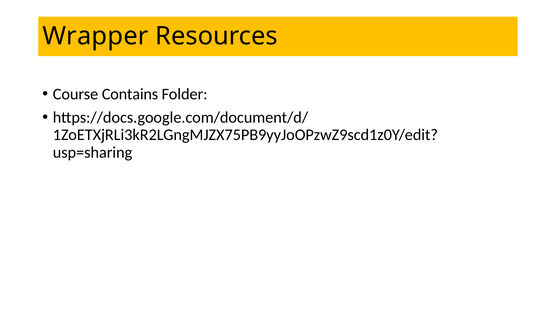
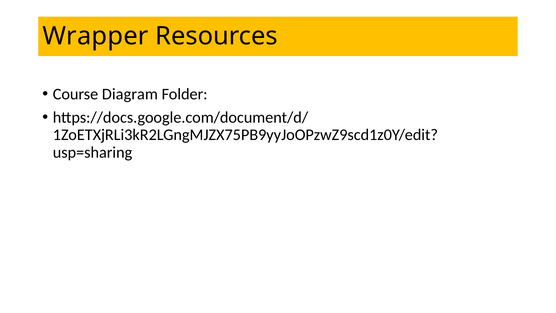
Contains: Contains -> Diagram (130, 94)
